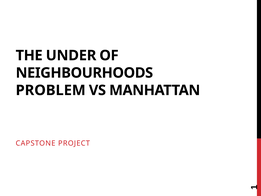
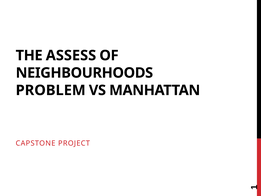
UNDER: UNDER -> ASSESS (71, 55)
